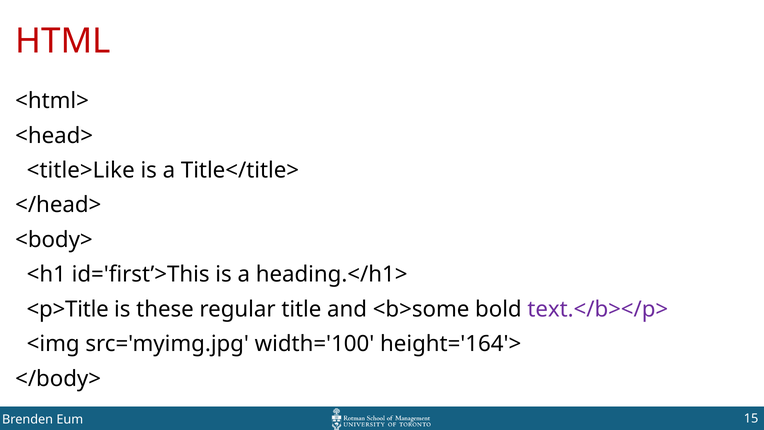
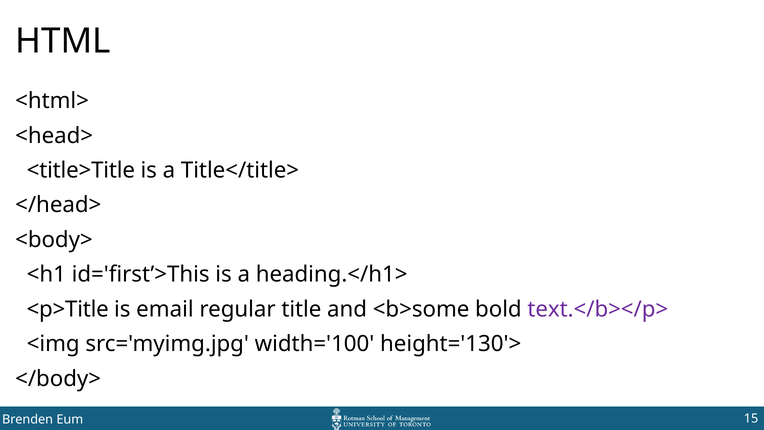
HTML colour: red -> black (63, 41)
<title>Like: <title>Like -> <title>Title (81, 170)
these: these -> email (165, 309)
height='164'>: height='164'> -> height='130'> (451, 344)
